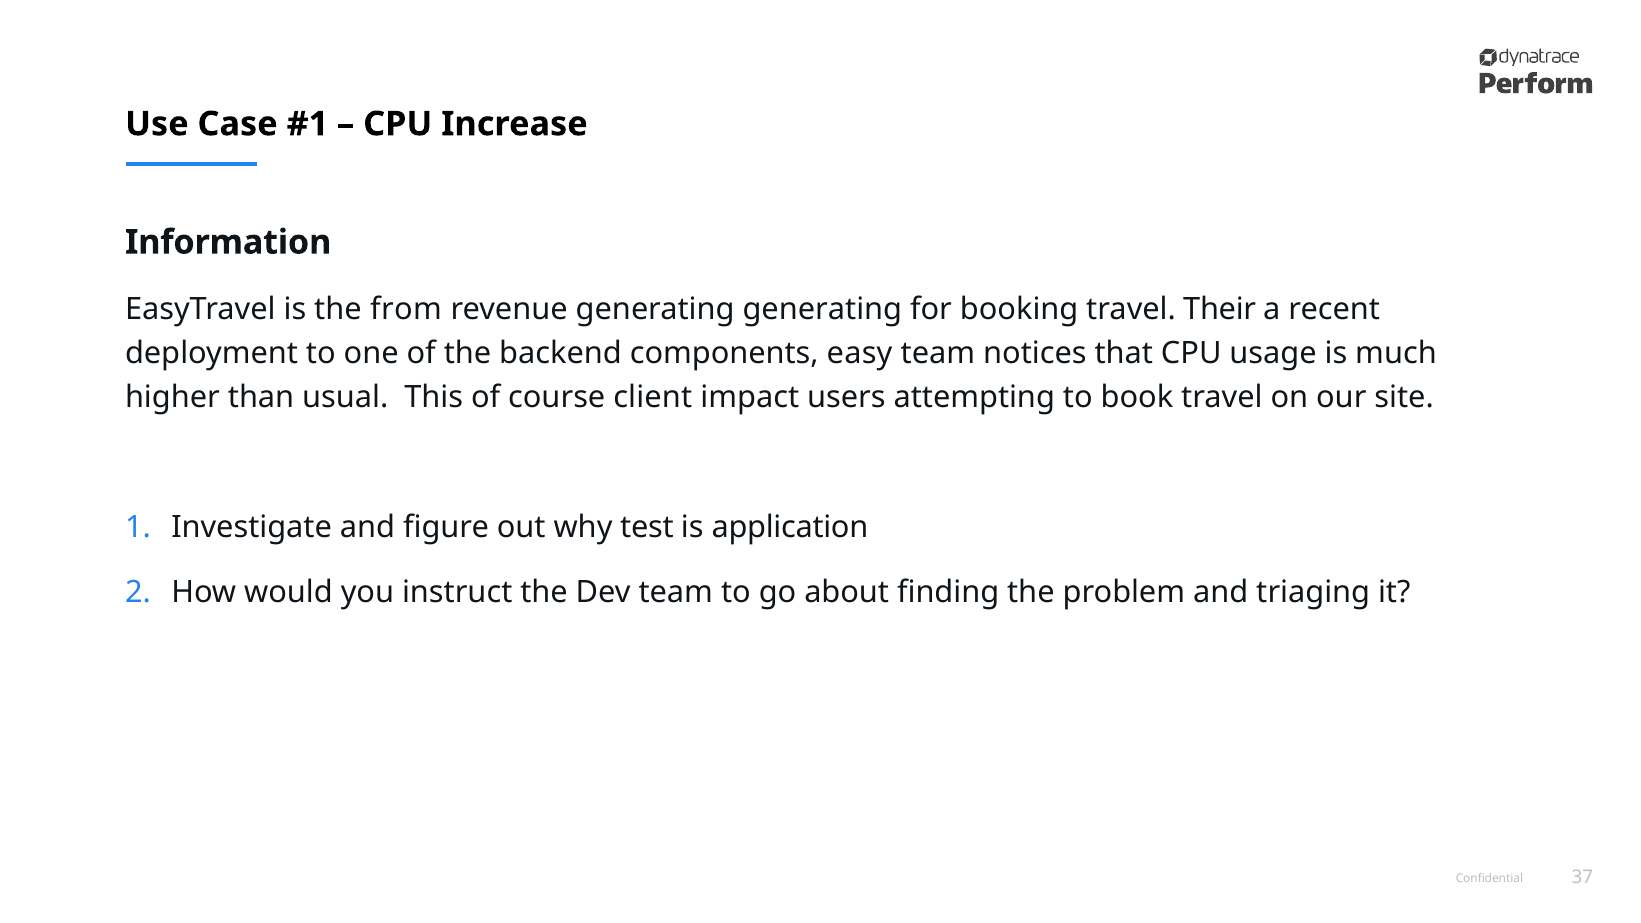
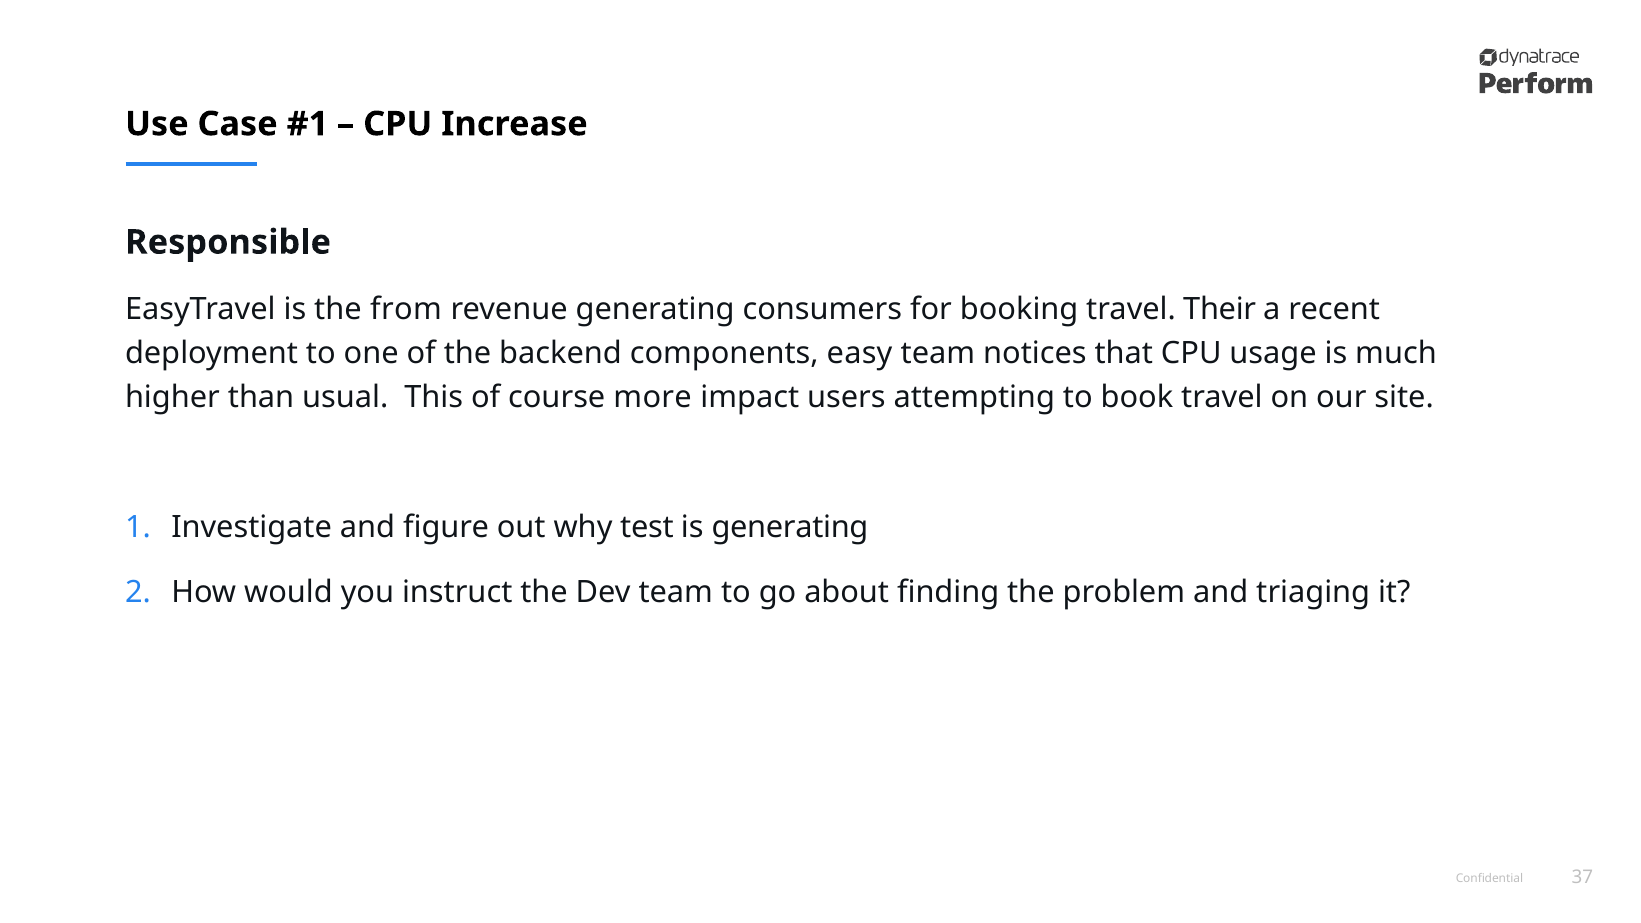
Information: Information -> Responsible (228, 242)
generating generating: generating -> consumers (822, 309)
client: client -> more (653, 398)
is application: application -> generating (790, 527)
